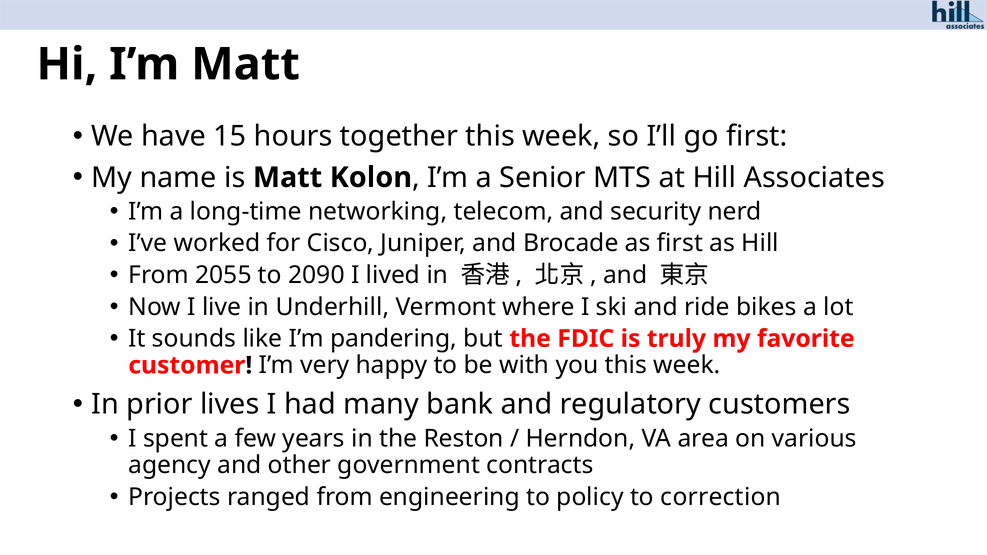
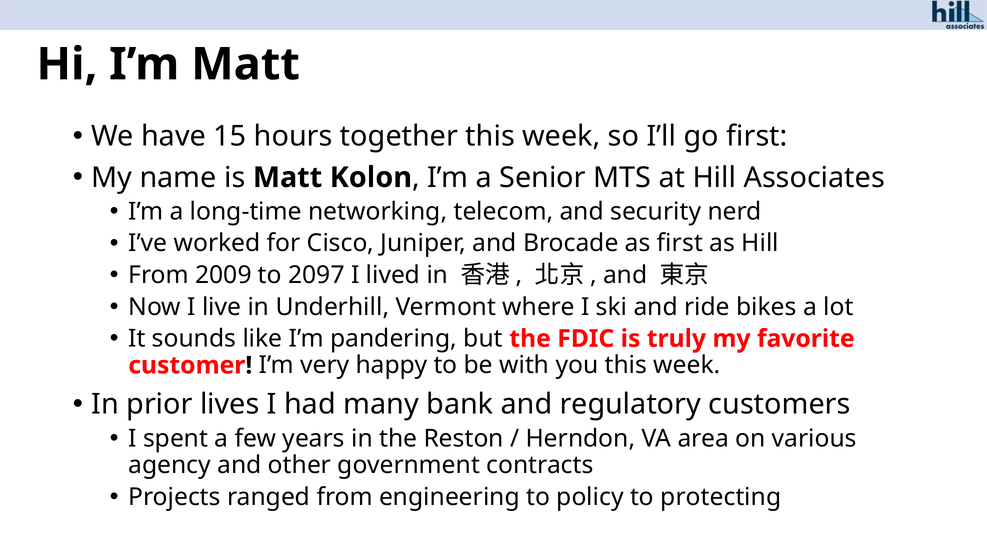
2055: 2055 -> 2009 (223, 275)
2090: 2090 -> 2097 (316, 275)
correction: correction -> protecting (721, 497)
